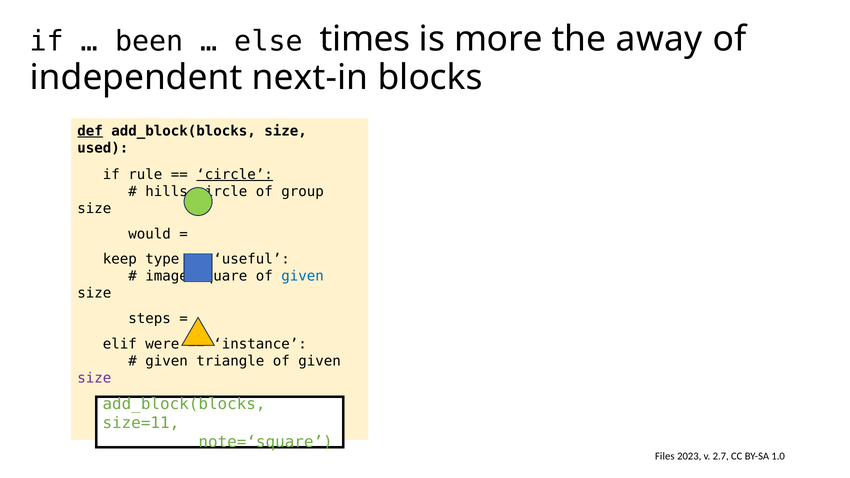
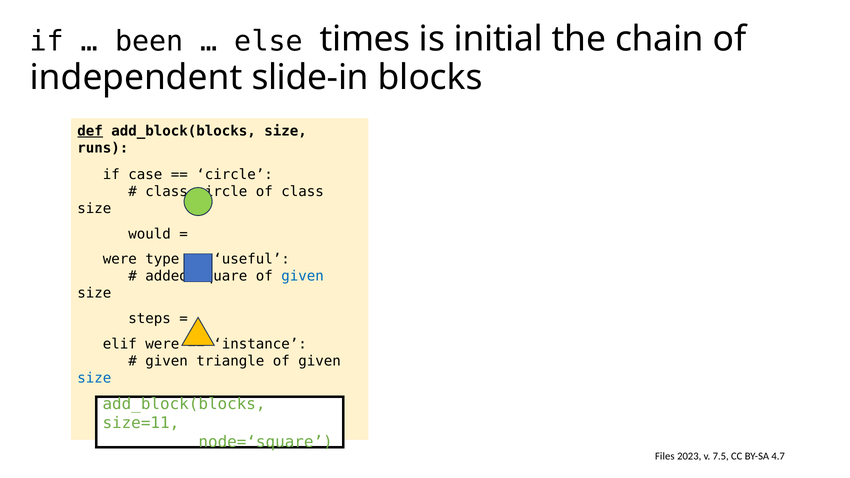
more: more -> initial (498, 39)
away: away -> chain (659, 39)
next-in: next-in -> slide-in (310, 78)
used: used -> runs (103, 148)
rule: rule -> case (145, 174)
circle underline: present -> none (235, 174)
hills: hills -> class (167, 191)
of group: group -> class (303, 191)
keep: keep -> were (120, 259)
image: image -> added (167, 276)
size colour: purple -> blue (94, 378)
note=‘square: note=‘square -> node=‘square (266, 442)
2.7: 2.7 -> 7.5 (721, 456)
1.0: 1.0 -> 4.7 (778, 456)
